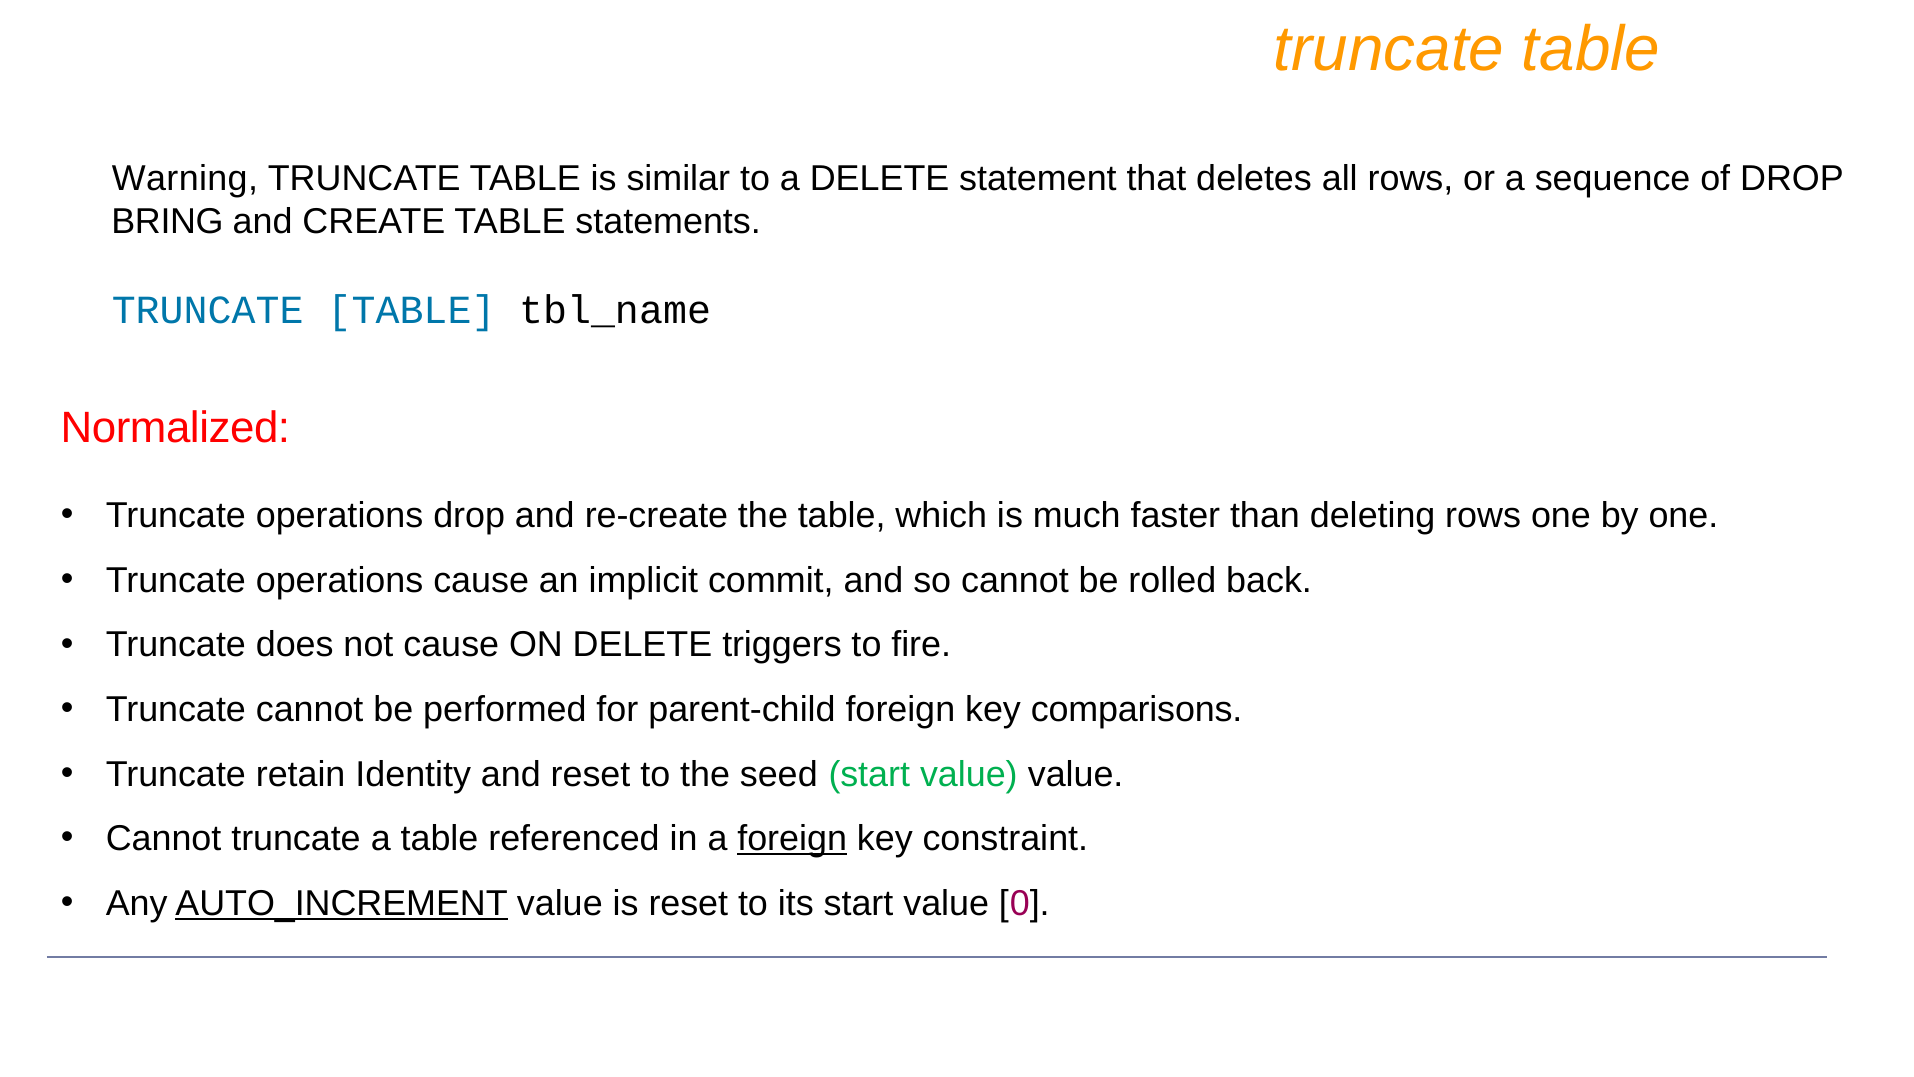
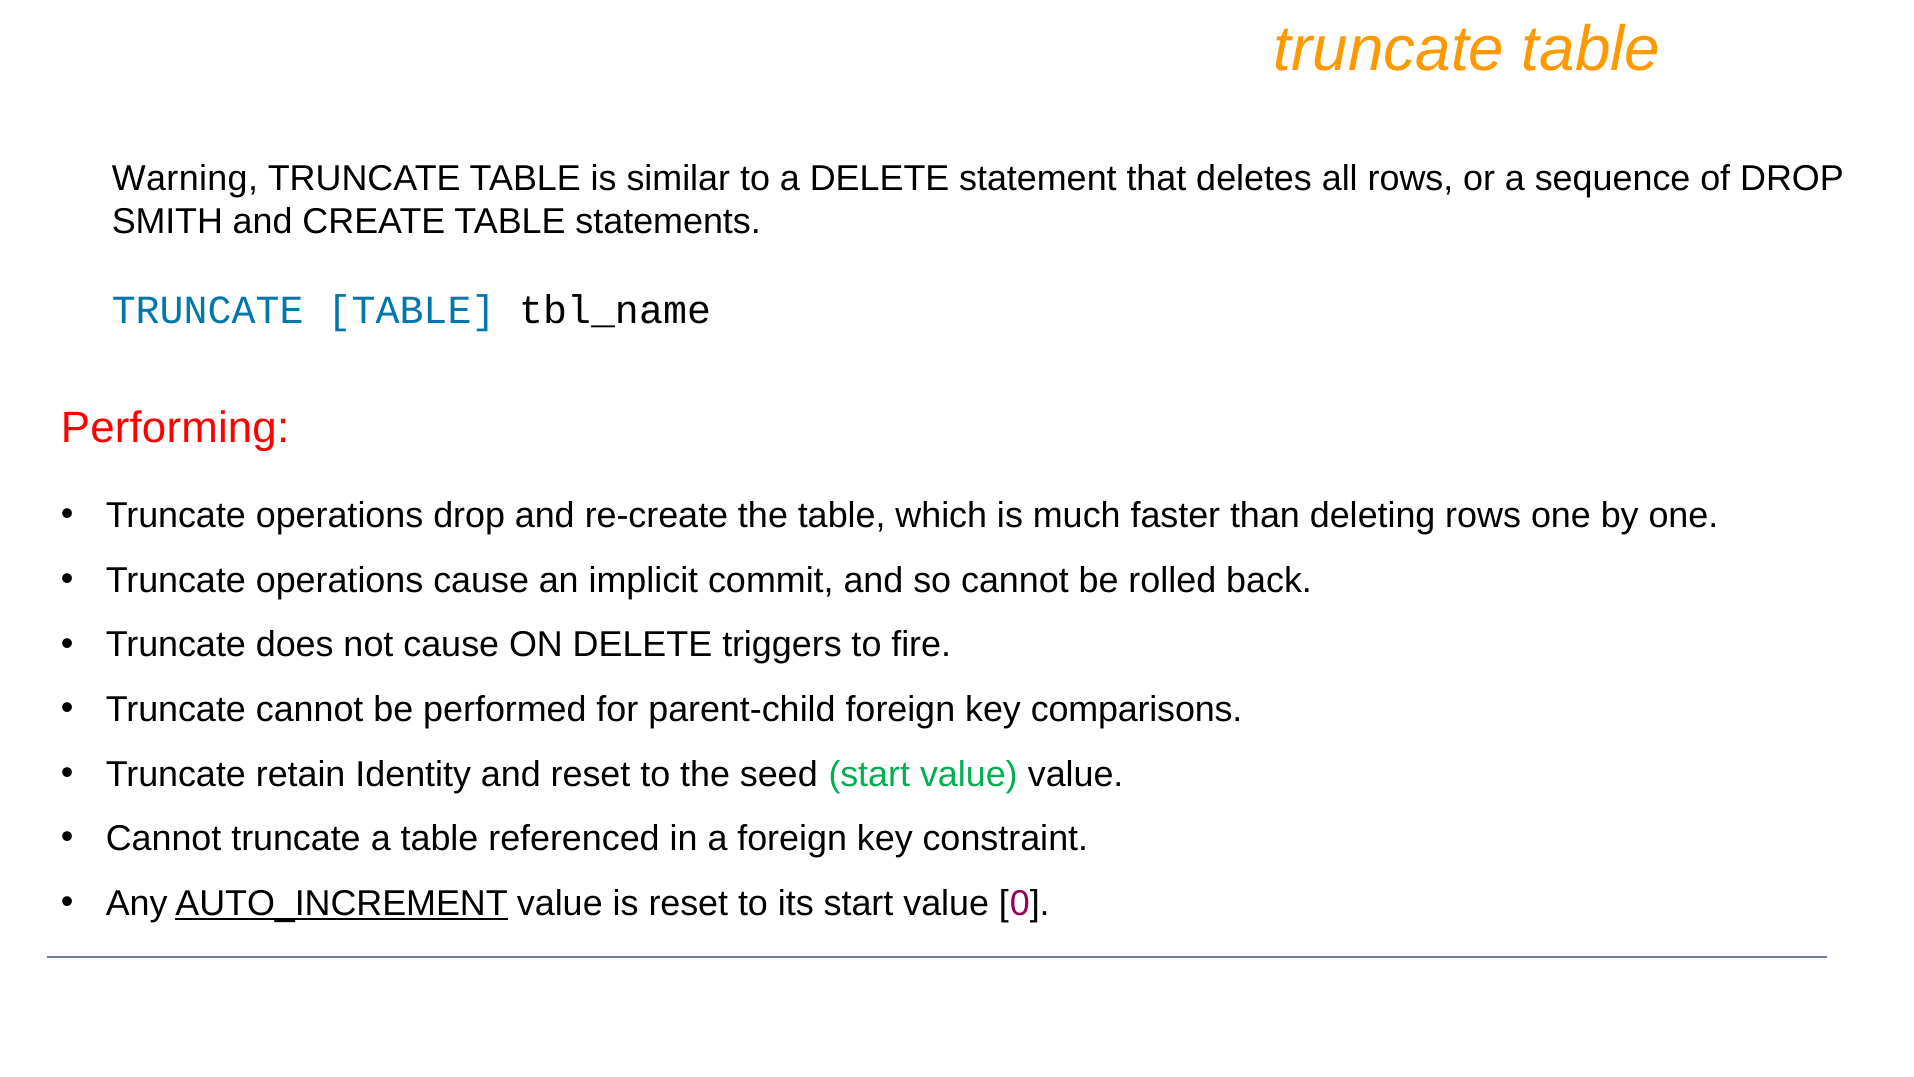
BRING: BRING -> SMITH (167, 222)
Normalized: Normalized -> Performing (175, 428)
foreign underline: present -> none (792, 839)
